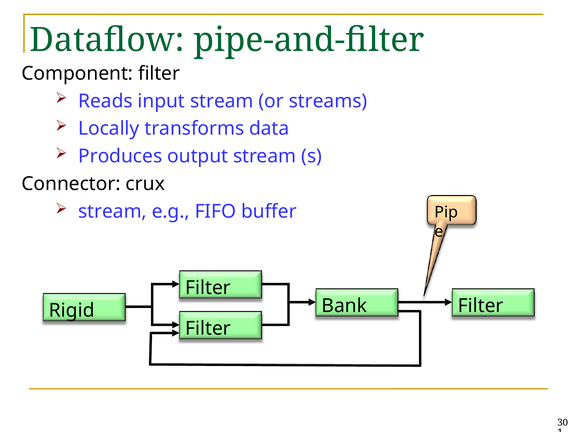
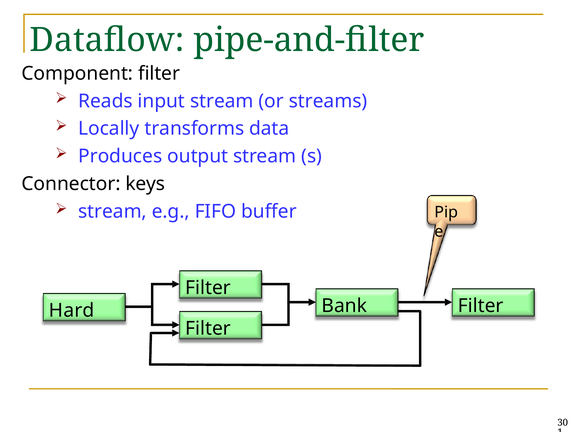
crux: crux -> keys (145, 184)
Rigid: Rigid -> Hard (72, 311)
